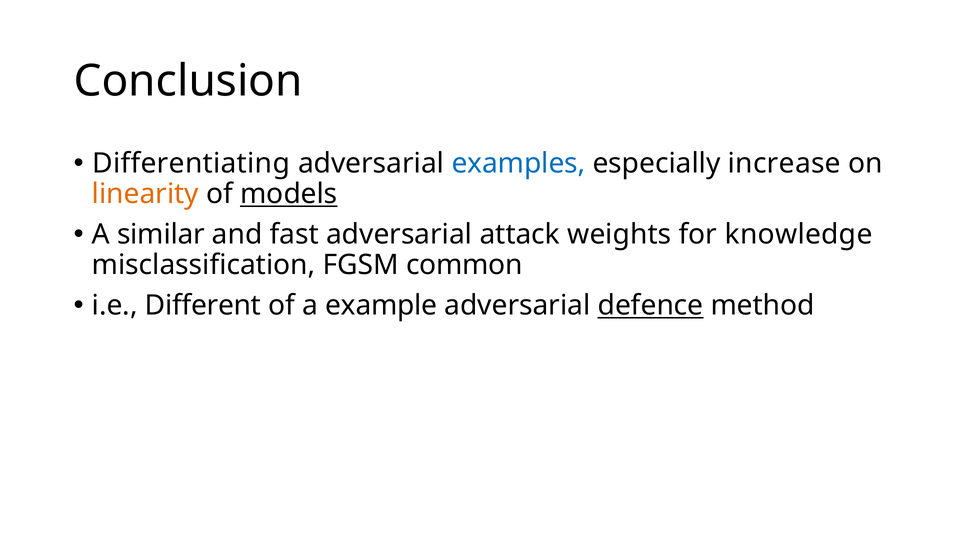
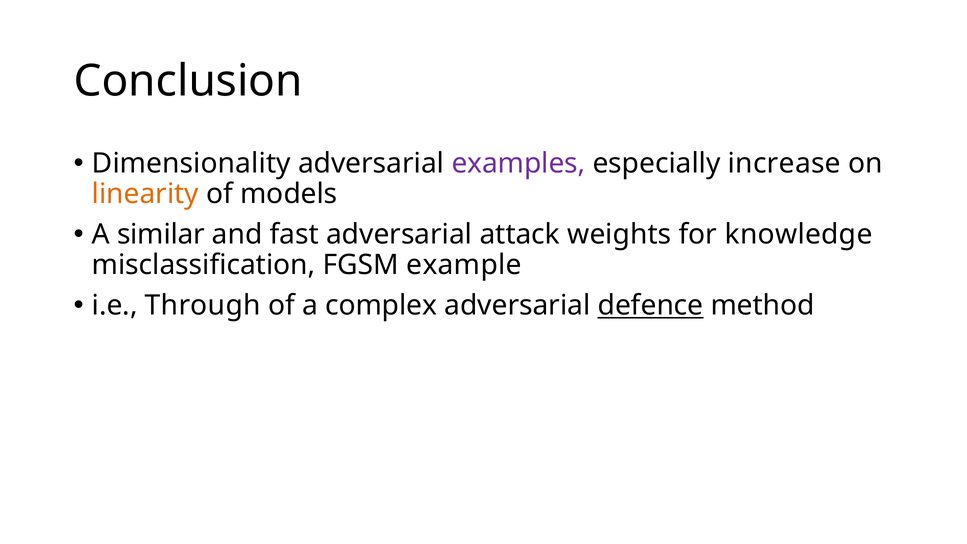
Differentiating: Differentiating -> Dimensionality (191, 163)
examples colour: blue -> purple (518, 163)
models underline: present -> none (289, 194)
common: common -> example (464, 265)
Different: Different -> Through (203, 306)
example: example -> complex (381, 306)
